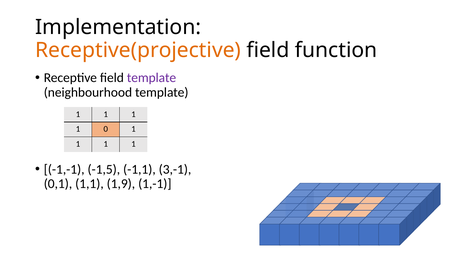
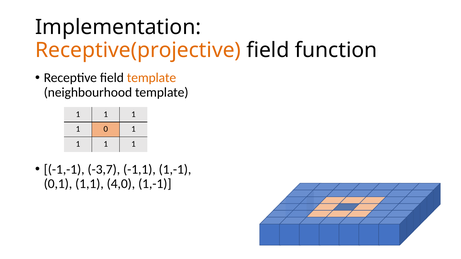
template colour: purple -> orange (152, 78)
-1,5: -1,5 -> -3,7 (104, 170)
-1,1 3,-1: 3,-1 -> 1,-1 (175, 170)
1,9: 1,9 -> 4,0 (121, 184)
